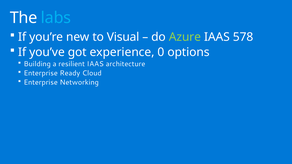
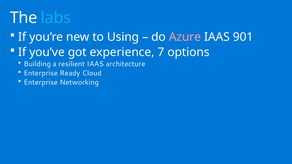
Visual: Visual -> Using (123, 37)
Azure colour: light green -> pink (185, 37)
578: 578 -> 901 (243, 37)
0: 0 -> 7 (161, 52)
